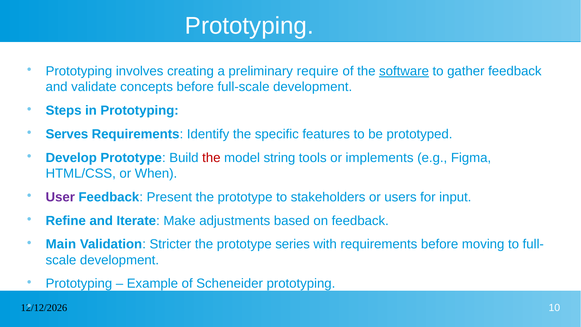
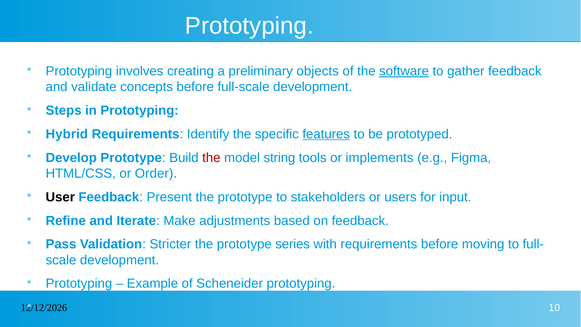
require: require -> objects (318, 71)
Serves: Serves -> Hybrid (67, 134)
features underline: none -> present (326, 134)
When: When -> Order (156, 173)
User colour: purple -> black (60, 197)
Main: Main -> Pass (61, 244)
